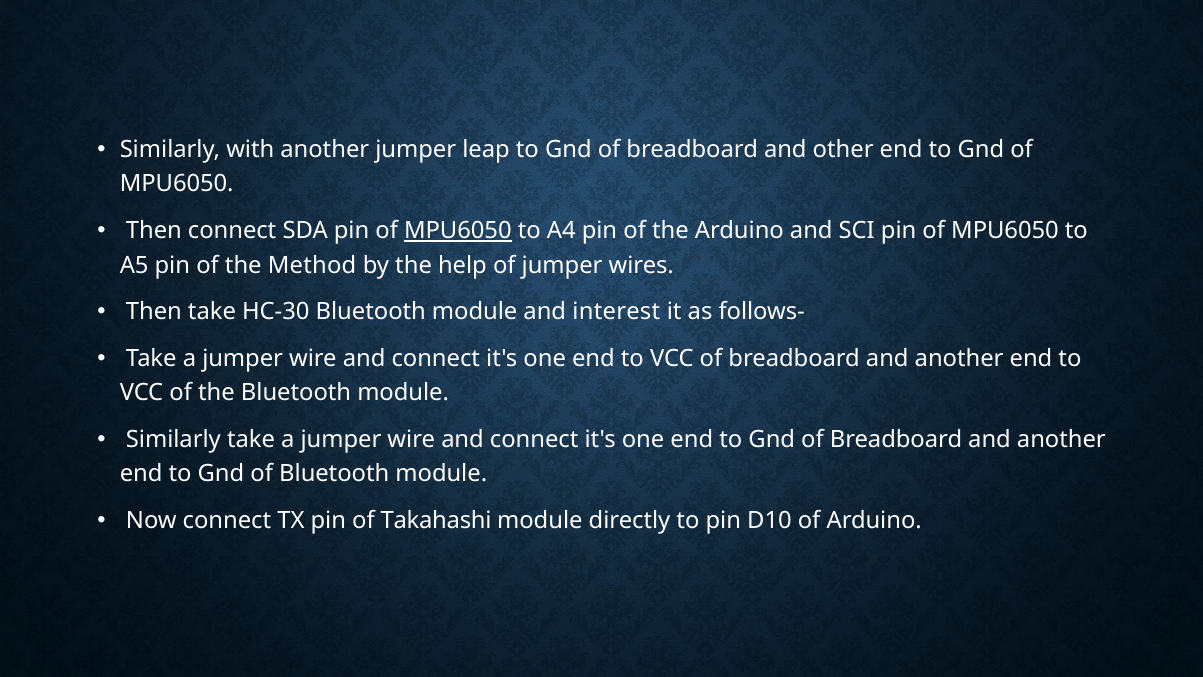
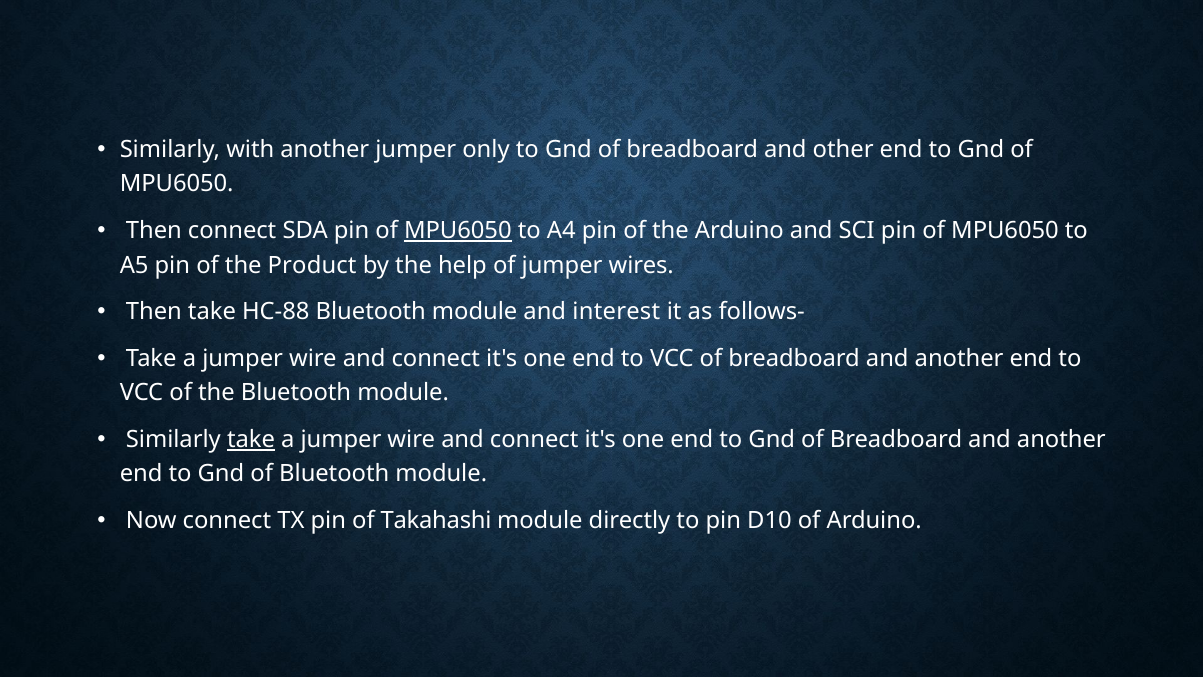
leap: leap -> only (486, 150)
Method: Method -> Product (312, 265)
HC-30: HC-30 -> HC-88 (276, 312)
take underline: none -> present (251, 440)
